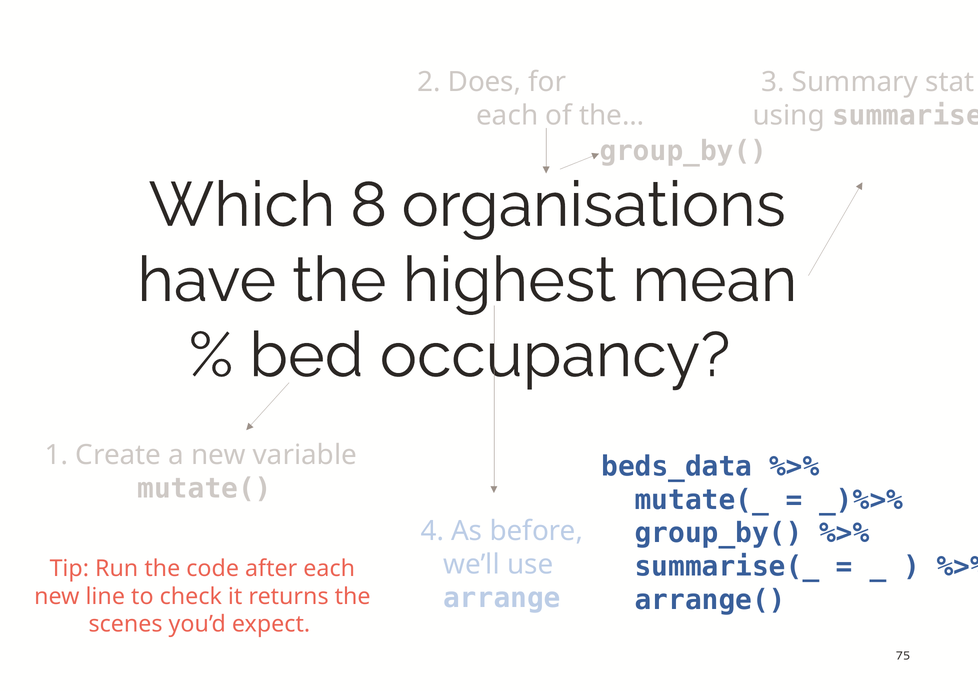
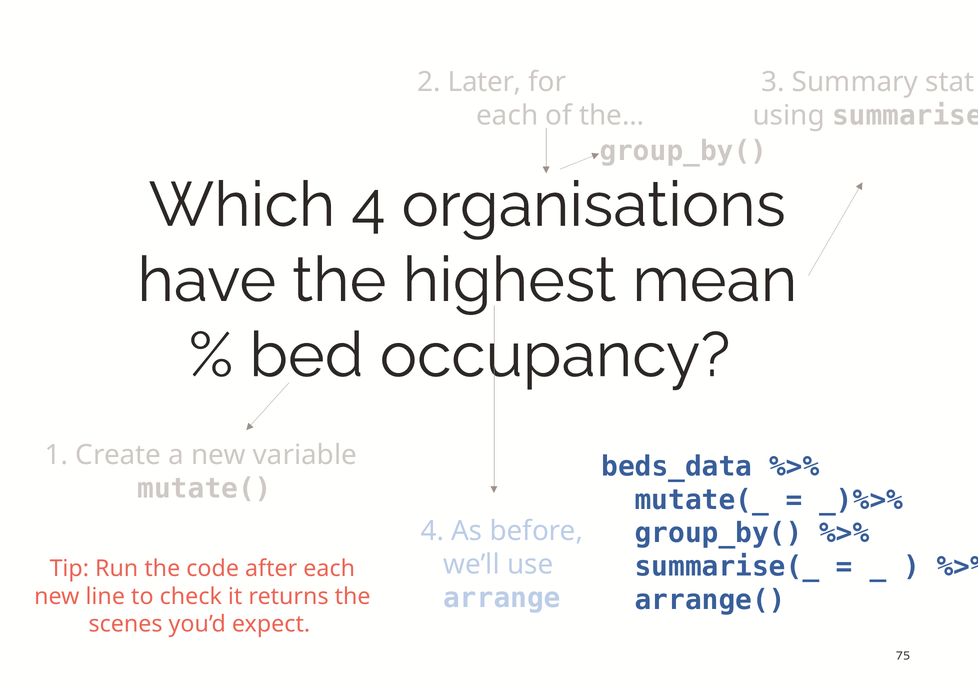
Does: Does -> Later (485, 82)
Which 8: 8 -> 4 (368, 205)
